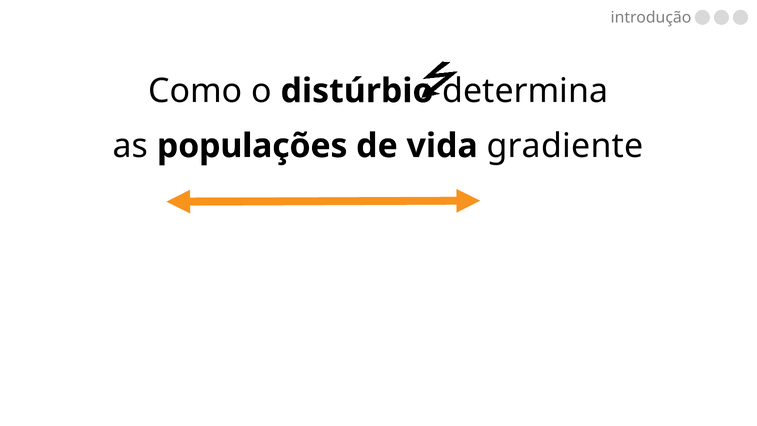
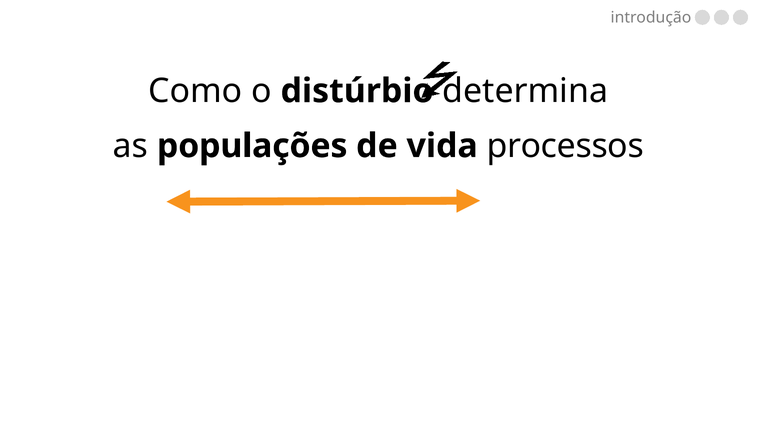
gradiente: gradiente -> processos (565, 146)
